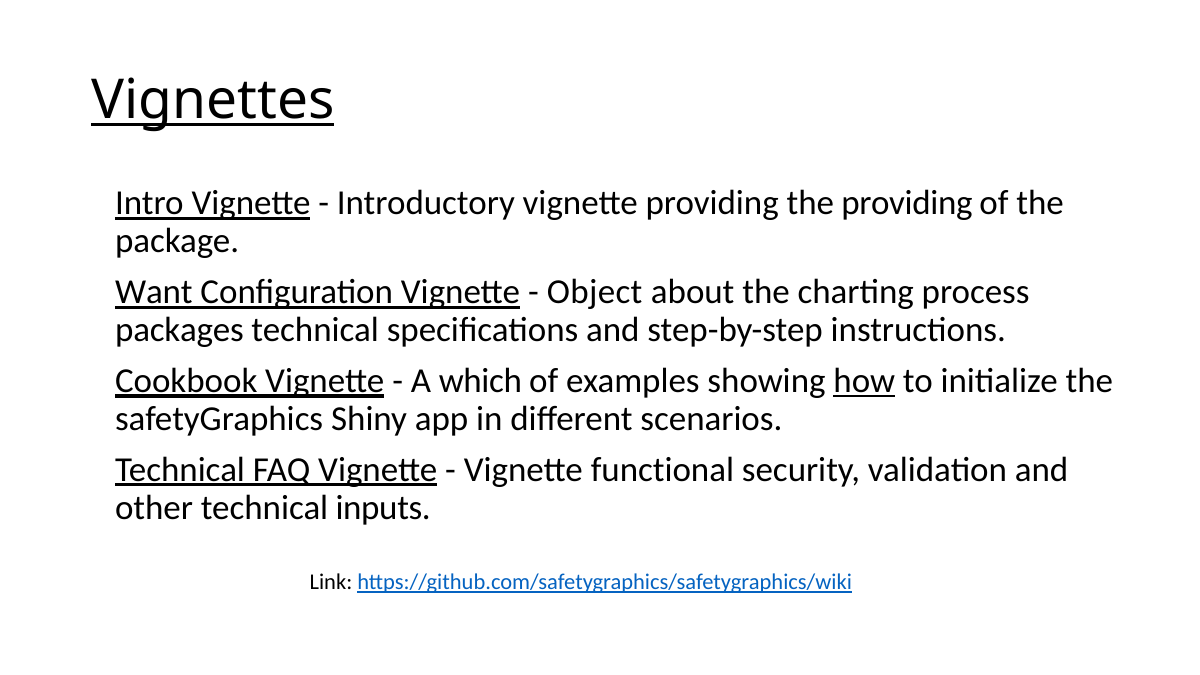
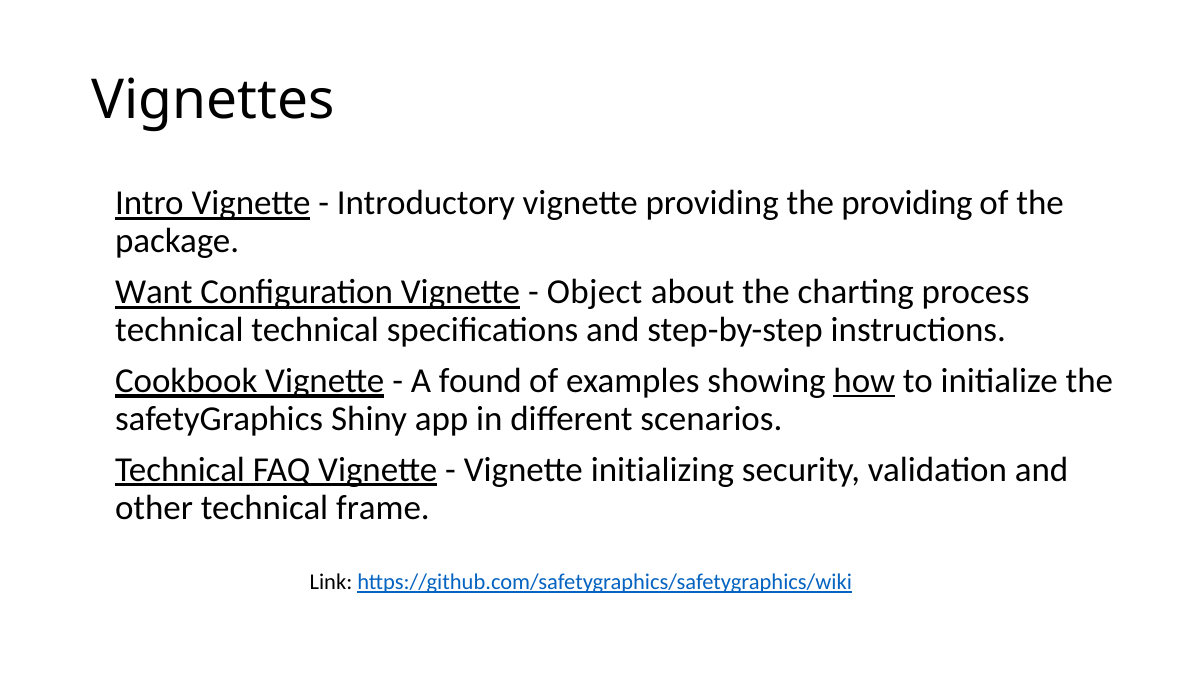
Vignettes underline: present -> none (213, 101)
packages: packages -> technical (179, 330)
which: which -> found (480, 381)
functional: functional -> initializing (662, 470)
inputs: inputs -> frame (383, 507)
